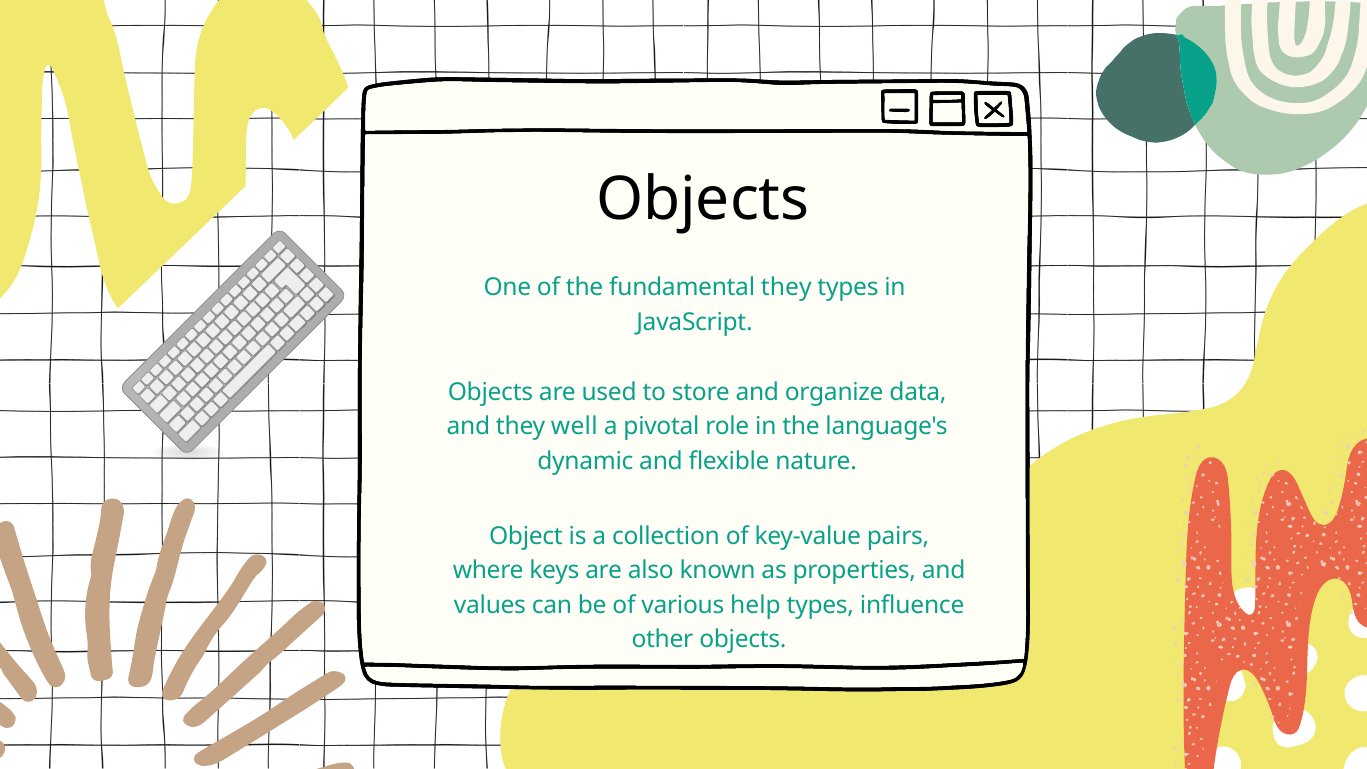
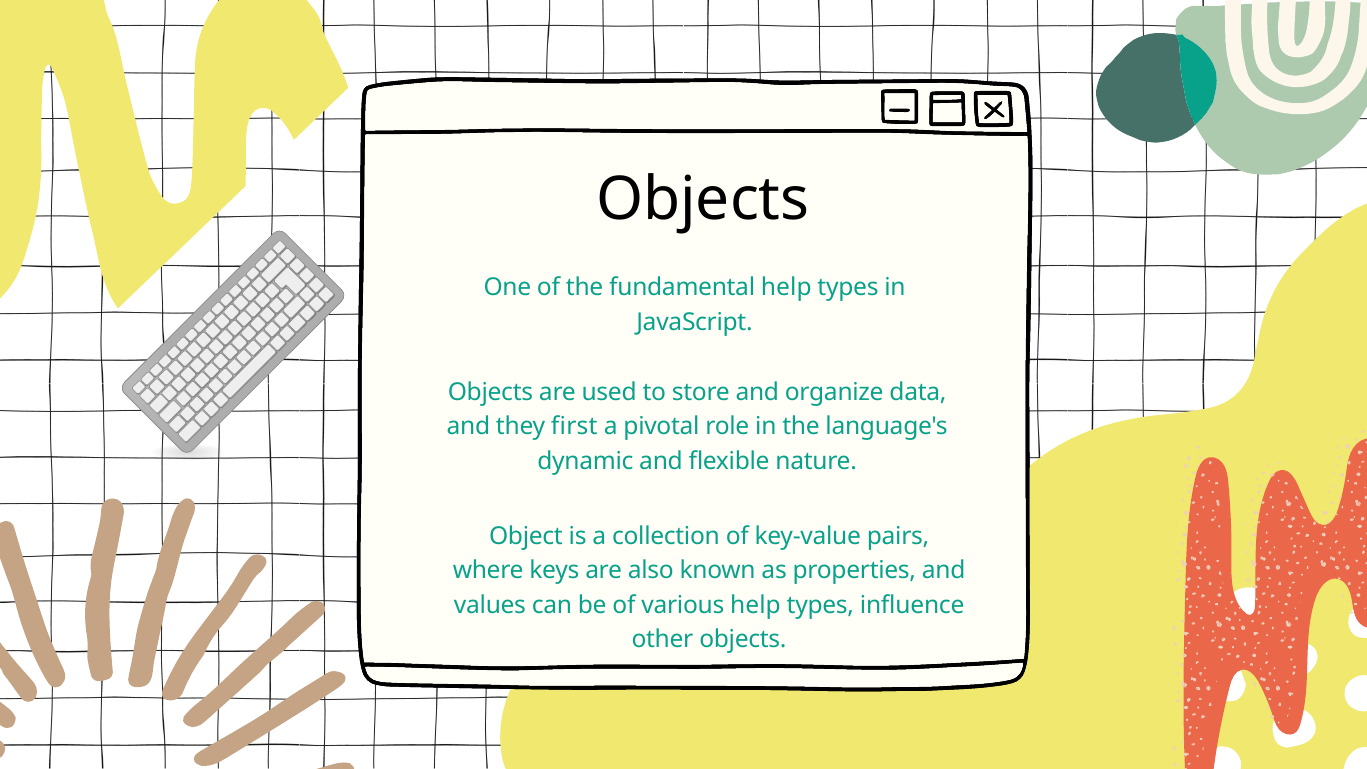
fundamental they: they -> help (786, 288)
well: well -> first (574, 427)
